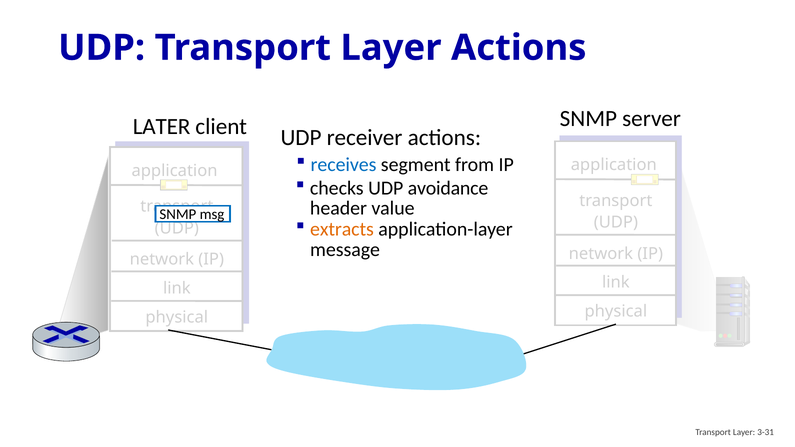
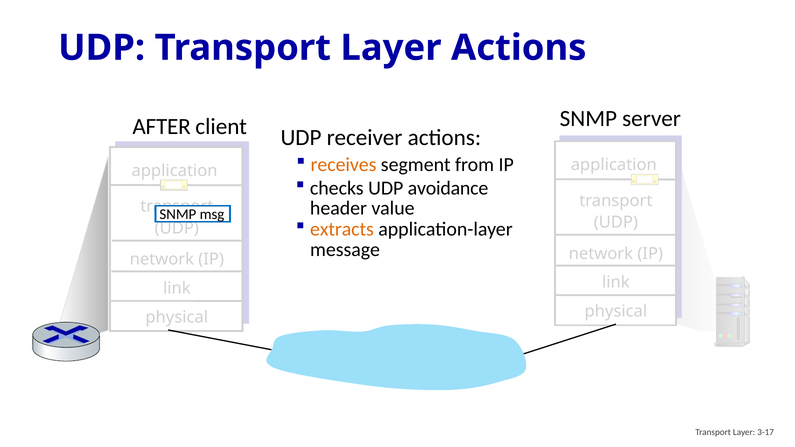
LATER: LATER -> AFTER (162, 127)
receives colour: blue -> orange (344, 165)
3-31: 3-31 -> 3-17 (766, 433)
